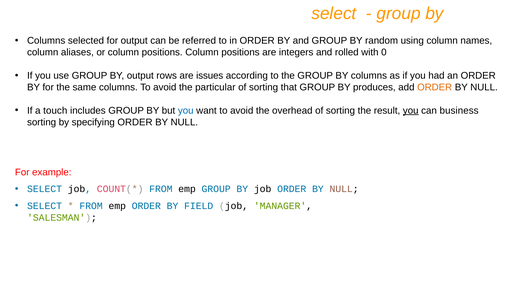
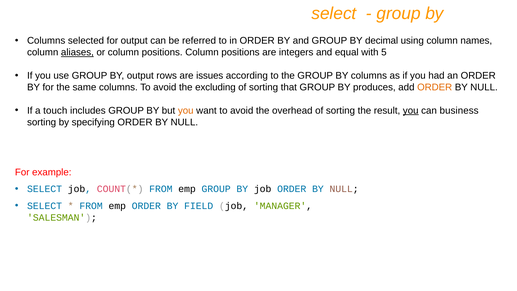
random: random -> decimal (382, 41)
aliases underline: none -> present (77, 52)
rolled: rolled -> equal (347, 52)
0: 0 -> 5 (384, 52)
particular: particular -> excluding (215, 87)
you colour: blue -> orange (186, 110)
